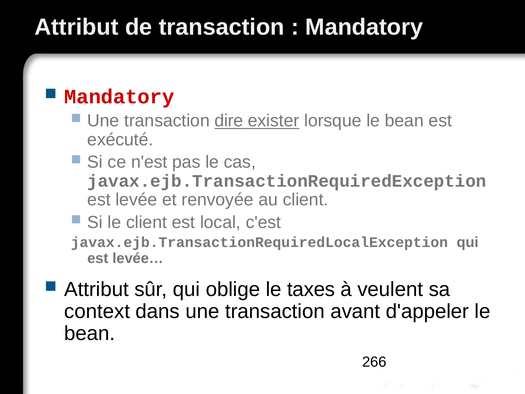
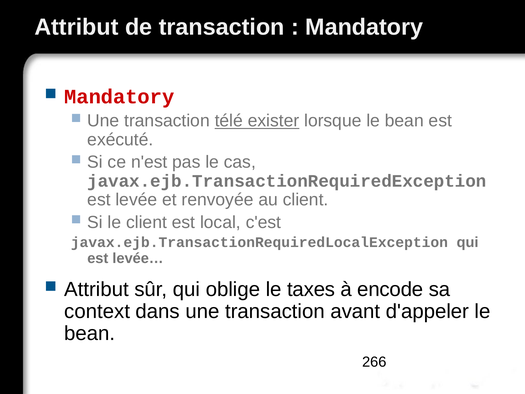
dire: dire -> télé (229, 121)
veulent: veulent -> encode (390, 289)
